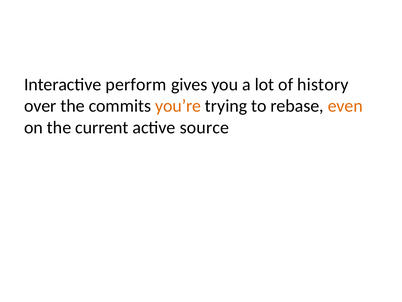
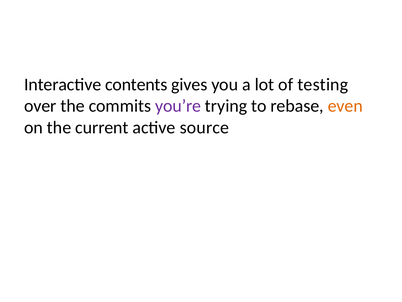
perform: perform -> contents (136, 84)
history: history -> testing (323, 84)
you’re colour: orange -> purple (178, 106)
